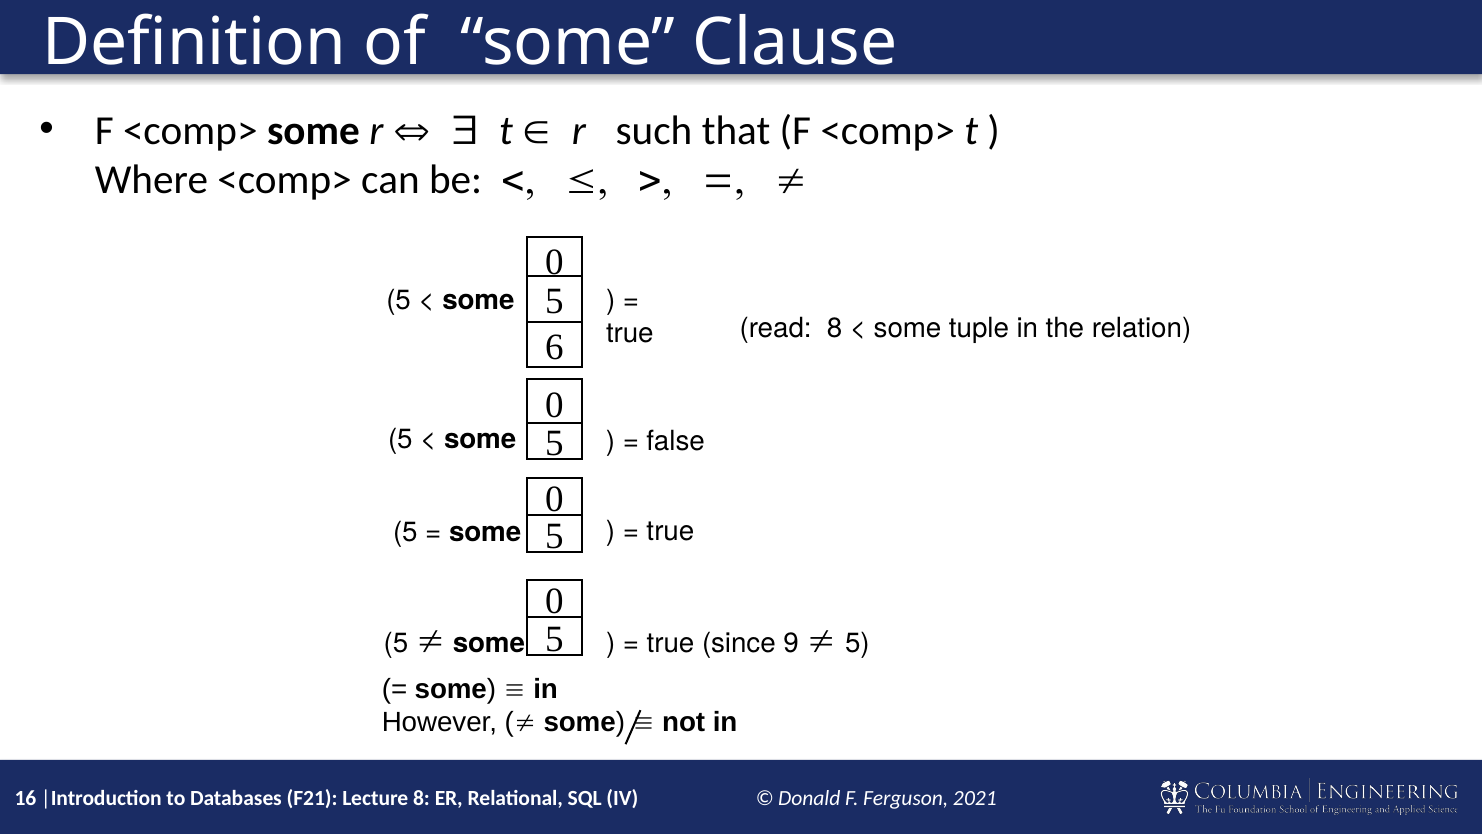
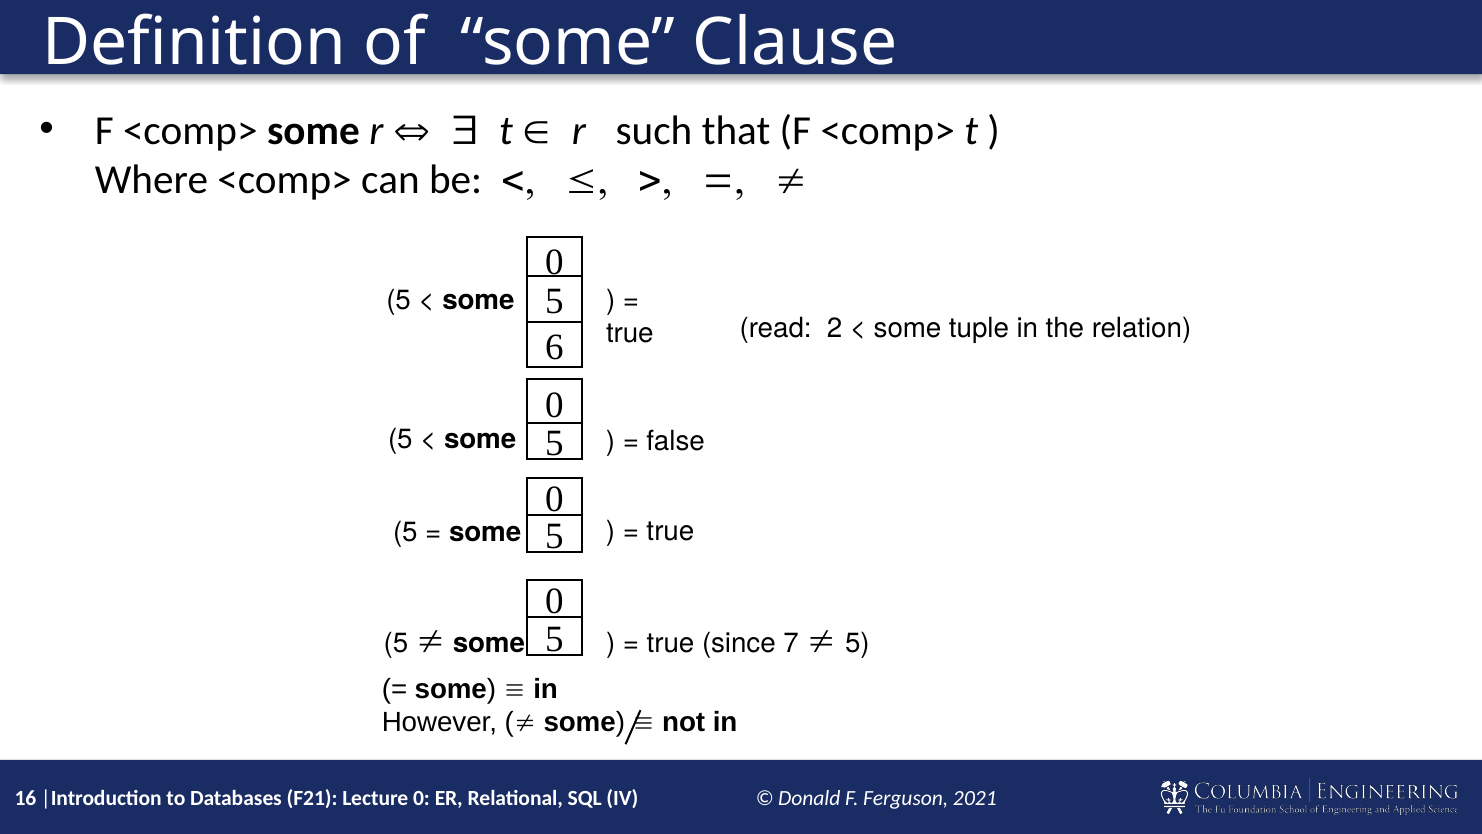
read 8: 8 -> 2 (835, 328)
9: 9 -> 7 (791, 643)
8: 8 -> 0 (421, 798)
